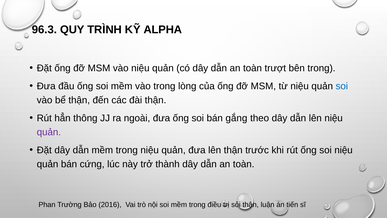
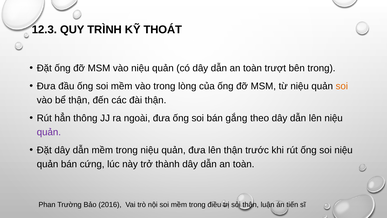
96.3: 96.3 -> 12.3 (44, 30)
ALPHA: ALPHA -> THOÁT (163, 30)
soi colour: blue -> orange (342, 86)
